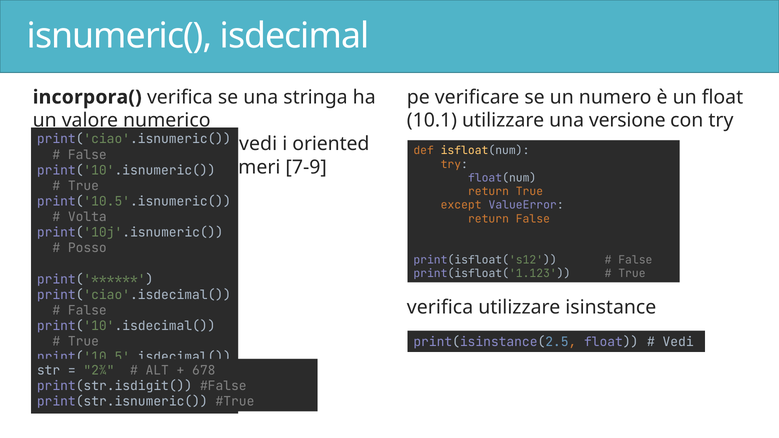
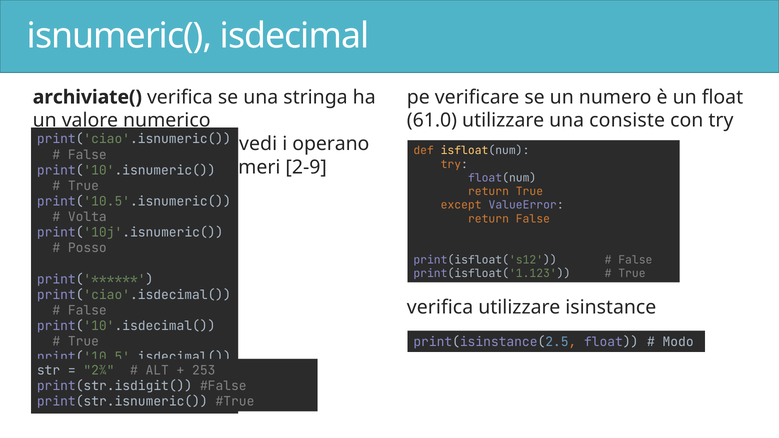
incorpora(: incorpora( -> archiviate( (87, 97)
10.1: 10.1 -> 61.0 (432, 121)
versione: versione -> consiste (627, 121)
oriented: oriented -> operano (331, 144)
7-9: 7-9 -> 2-9 (306, 167)
Vedi: Vedi -> Modo (678, 342)
678: 678 -> 253 (204, 371)
